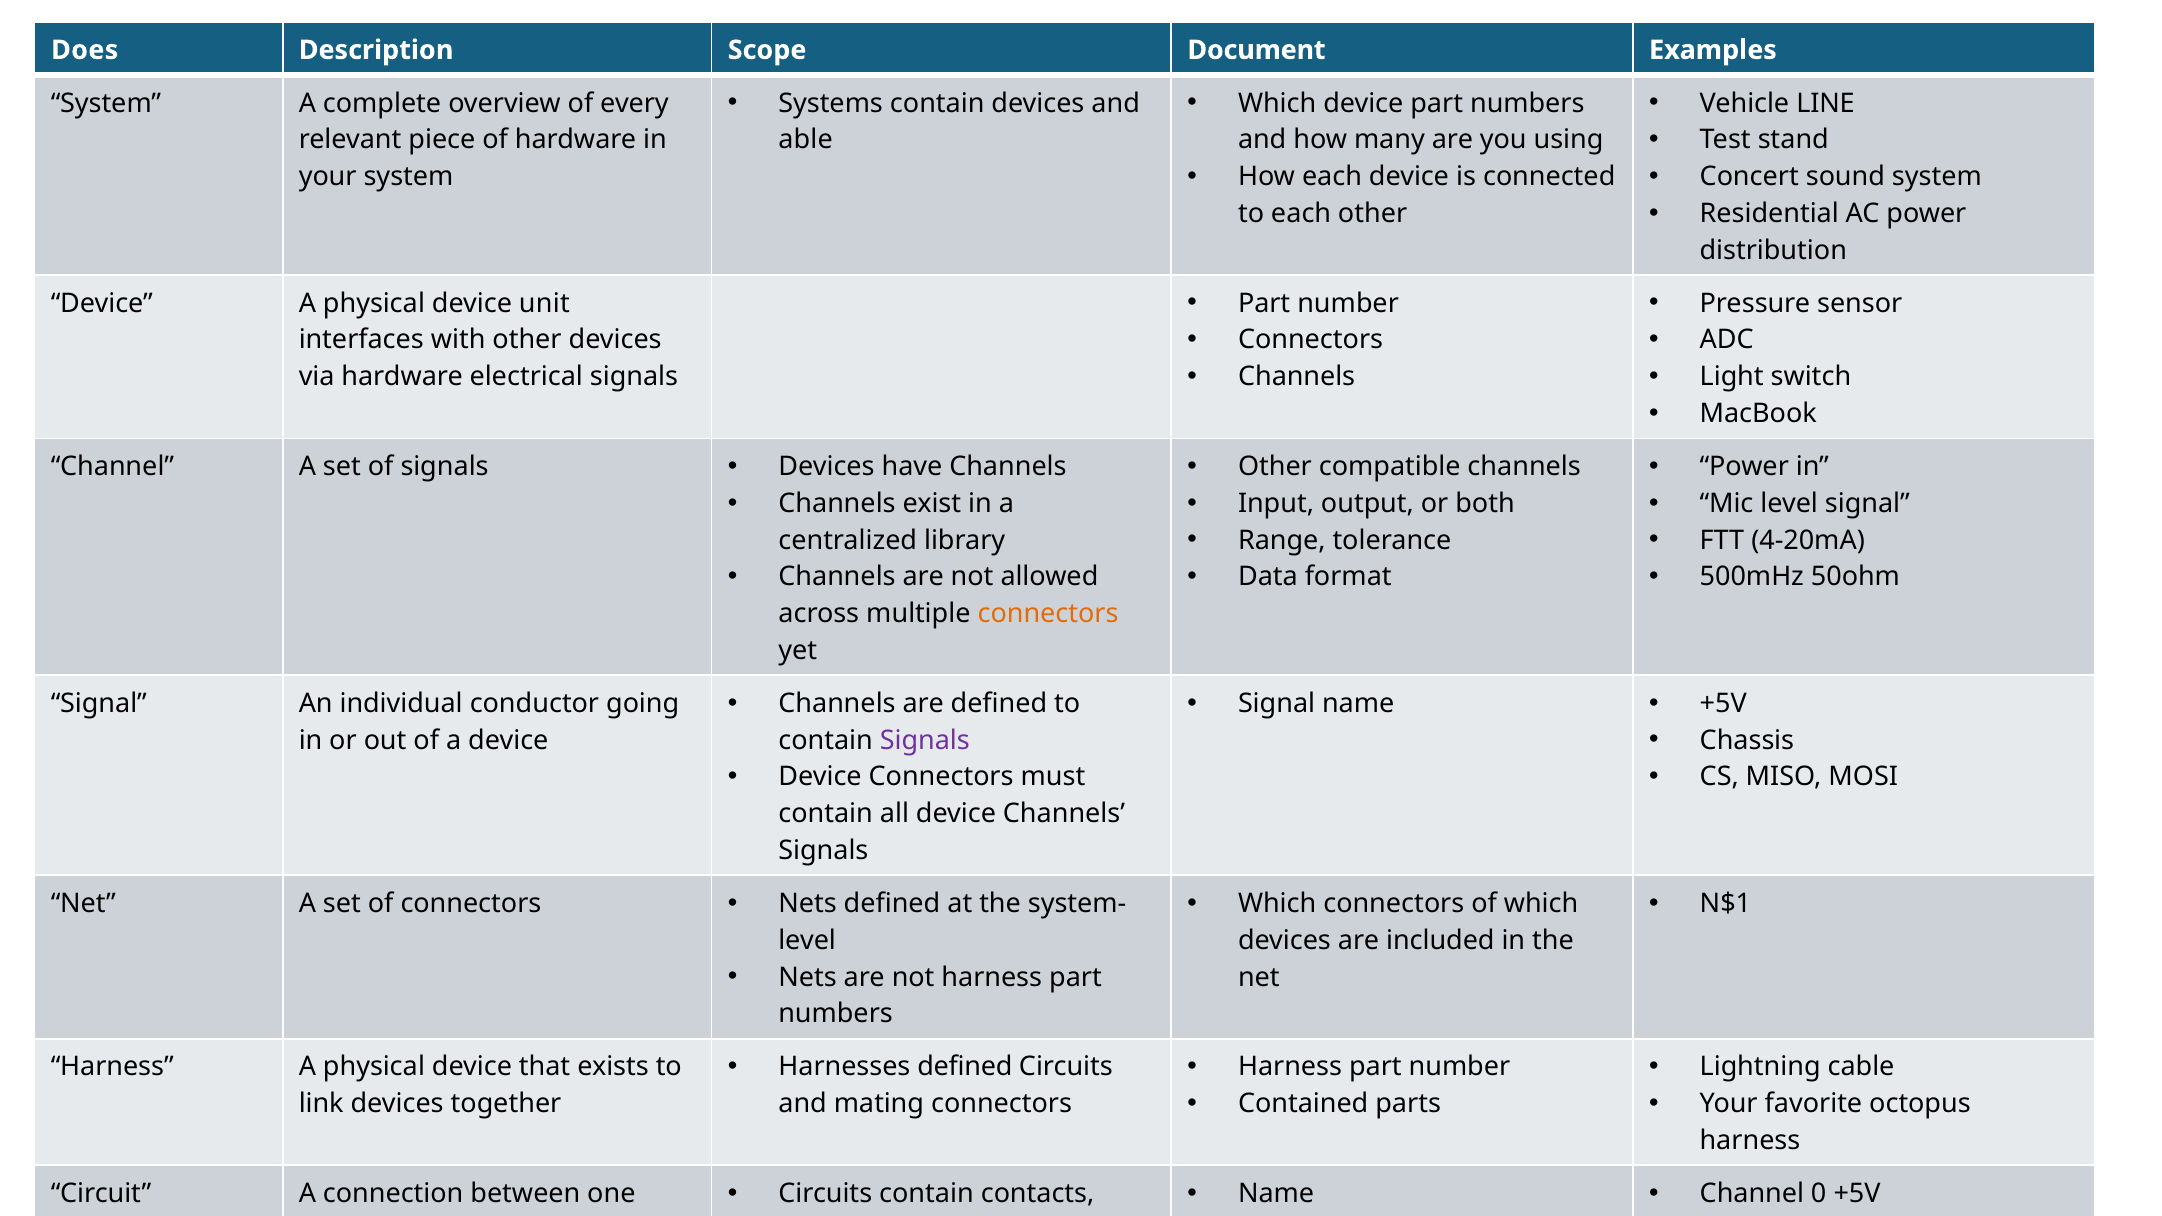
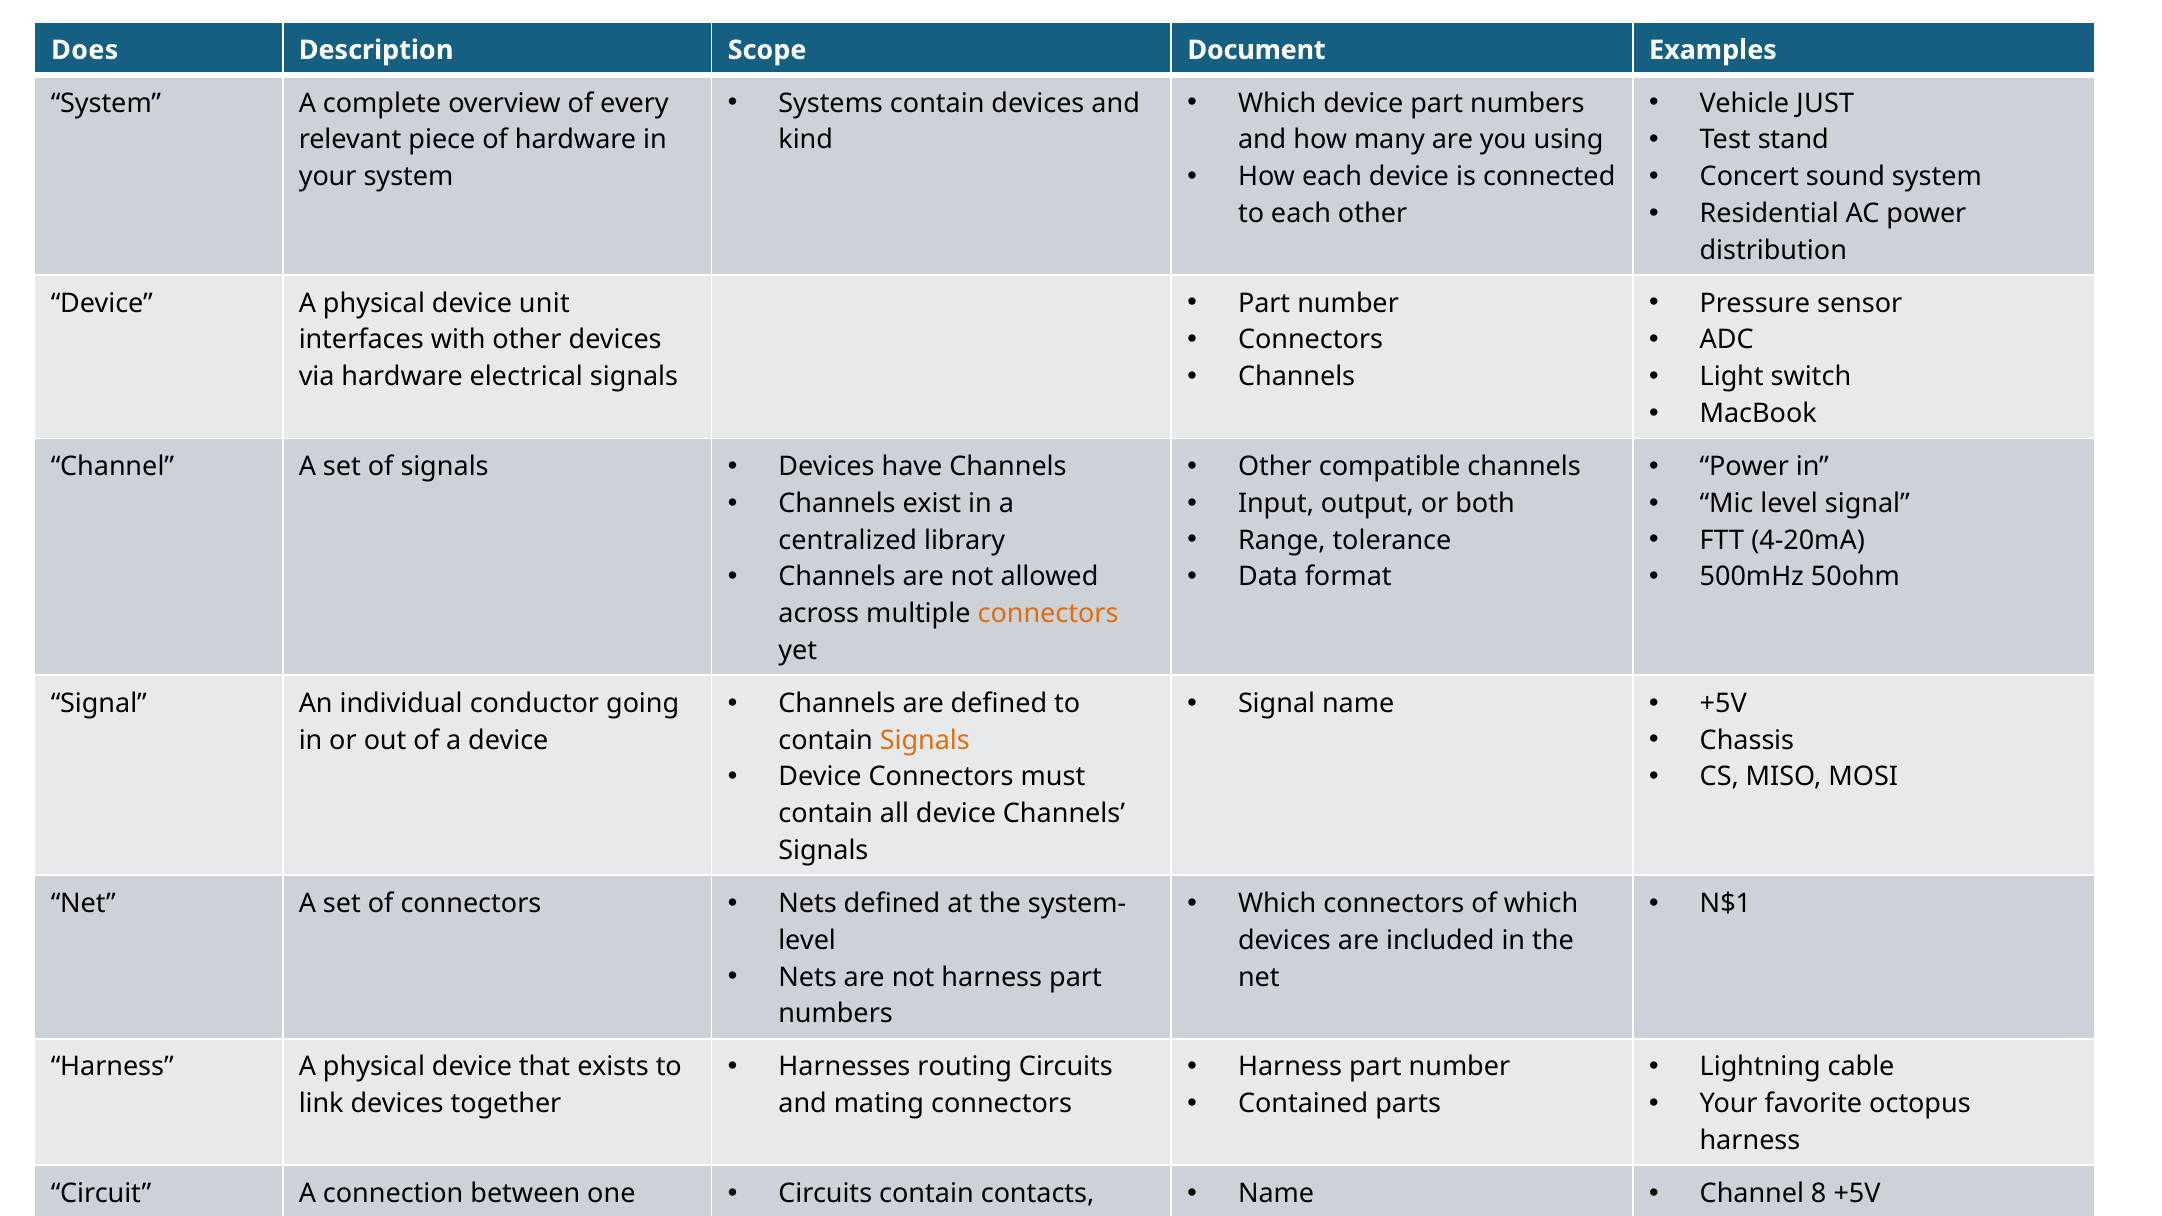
LINE: LINE -> JUST (1825, 103)
able: able -> kind (806, 140)
Signals colour: purple -> orange (925, 740)
Harnesses defined: defined -> routing (965, 1067)
0: 0 -> 8 (1819, 1194)
